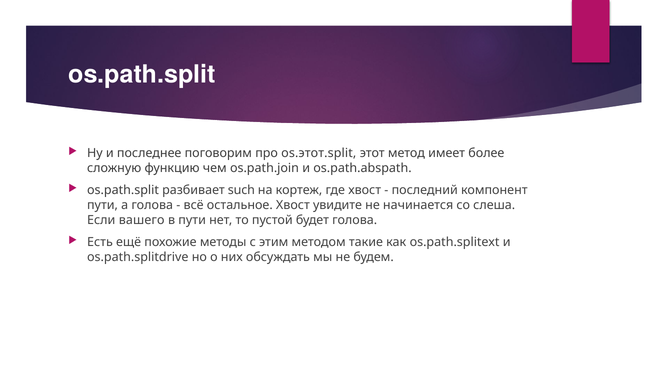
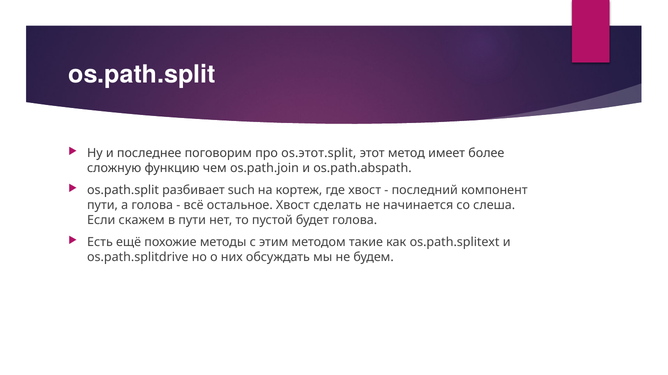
увидите: увидите -> сделать (337, 206)
вашего: вашего -> скажем (142, 221)
